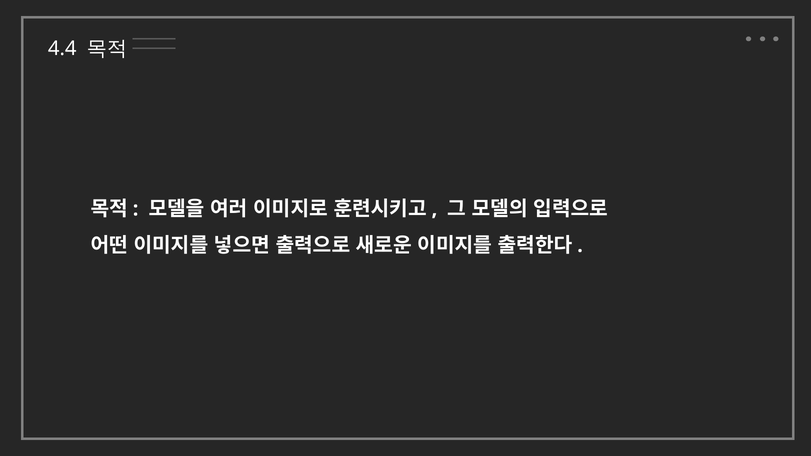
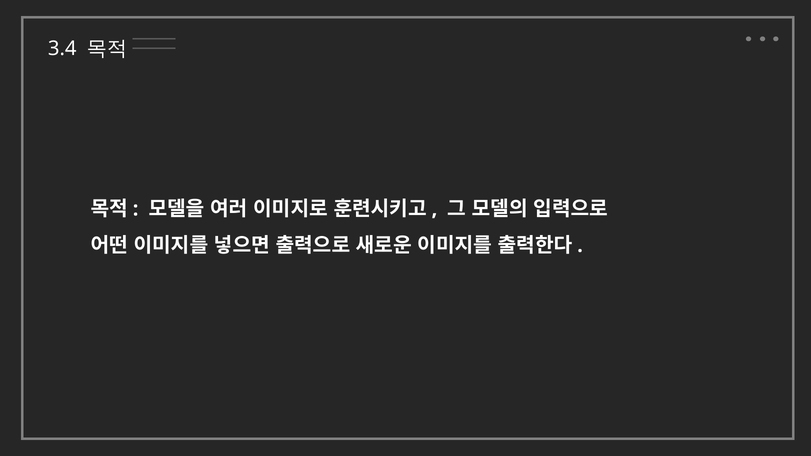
4.4: 4.4 -> 3.4 (62, 49)
